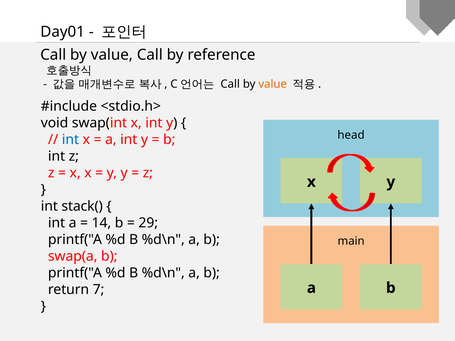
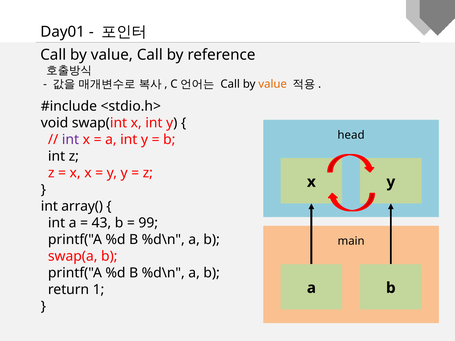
int colour: blue -> purple (70, 140)
stack(: stack( -> array( (82, 206)
14: 14 -> 43 (101, 223)
29: 29 -> 99 (148, 223)
7: 7 -> 1 (99, 290)
